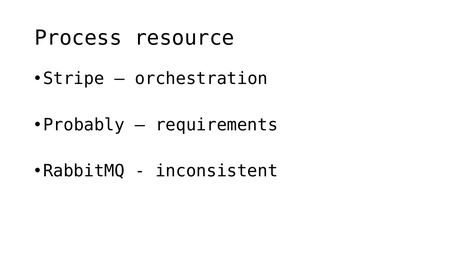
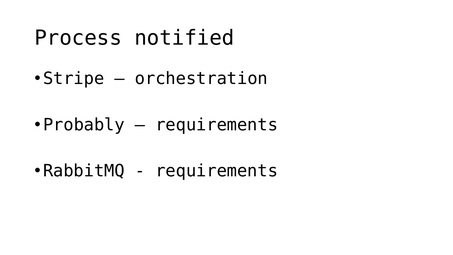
resource: resource -> notified (184, 38)
inconsistent: inconsistent -> requirements (217, 171)
